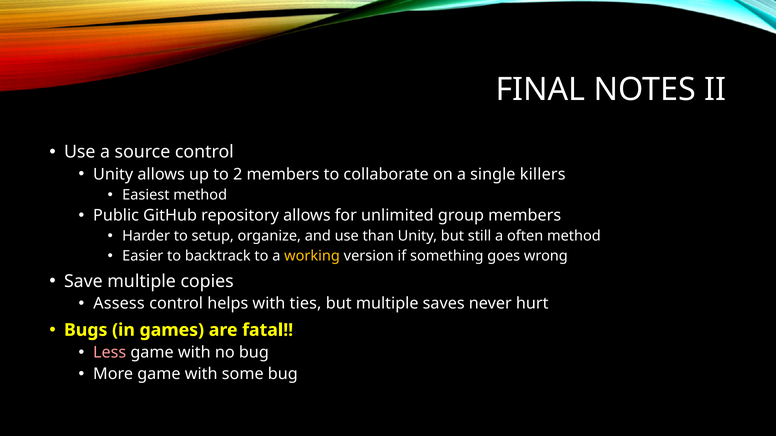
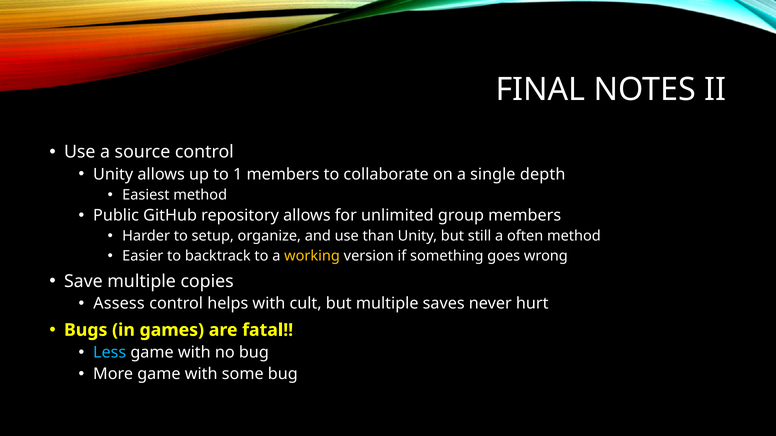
2: 2 -> 1 (238, 174)
killers: killers -> depth (543, 174)
ties: ties -> cult (306, 304)
Less colour: pink -> light blue (110, 353)
